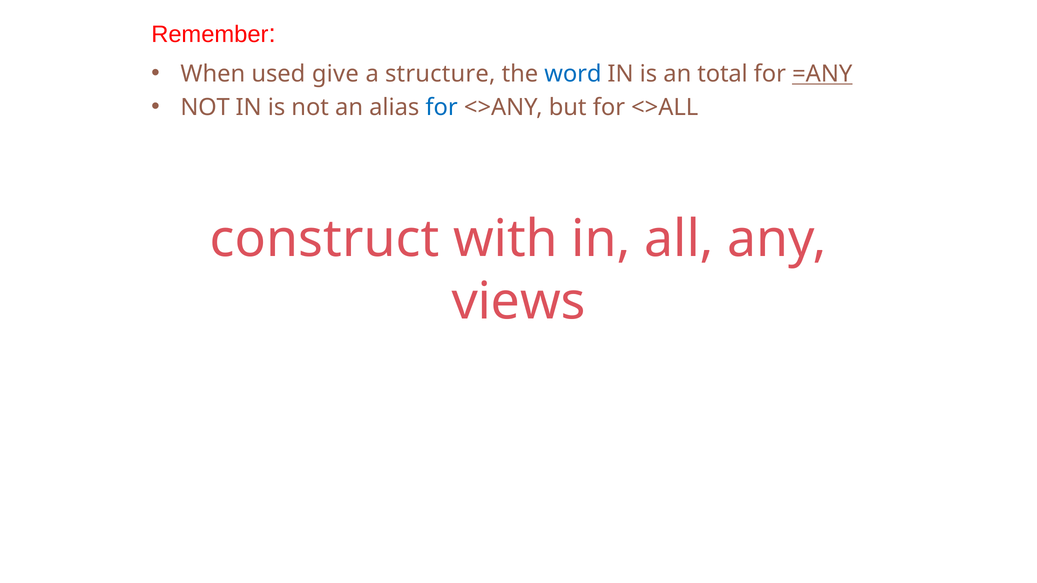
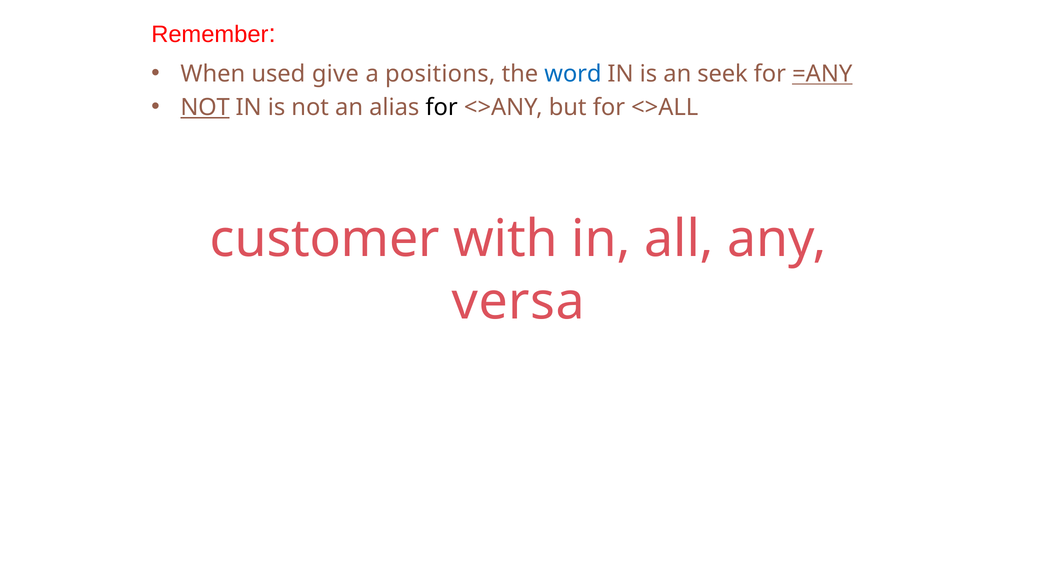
structure: structure -> positions (440, 74)
total: total -> seek (723, 74)
NOT underline: none -> present (205, 107)
for colour: blue -> black (442, 107)
construct: construct -> customer (325, 239)
views: views -> versa (518, 302)
